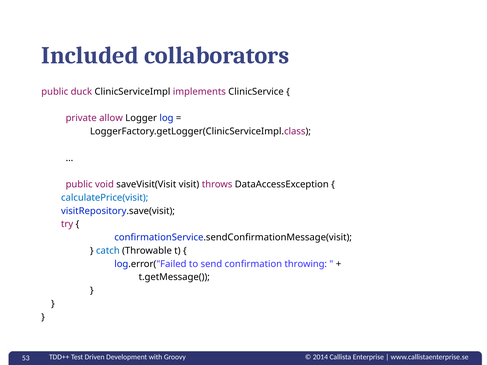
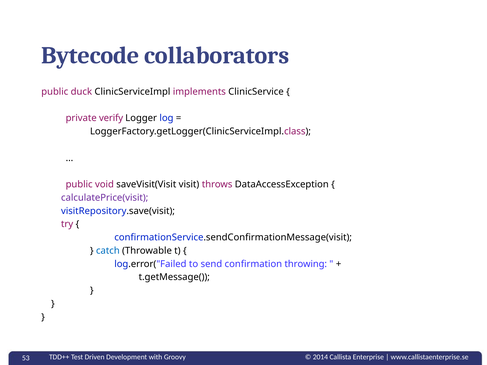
Included: Included -> Bytecode (90, 55)
allow: allow -> verify (111, 118)
calculatePrice(visit colour: blue -> purple (105, 198)
